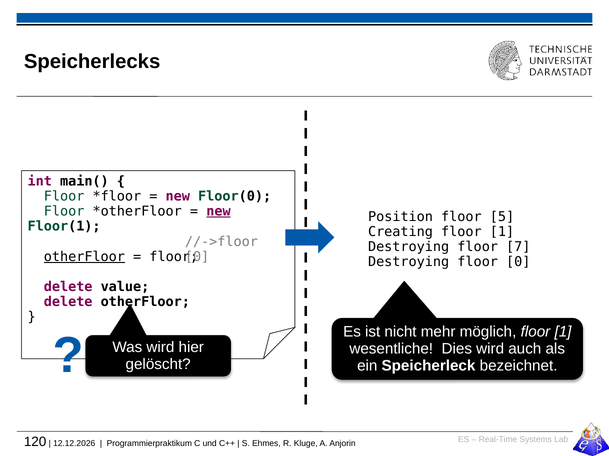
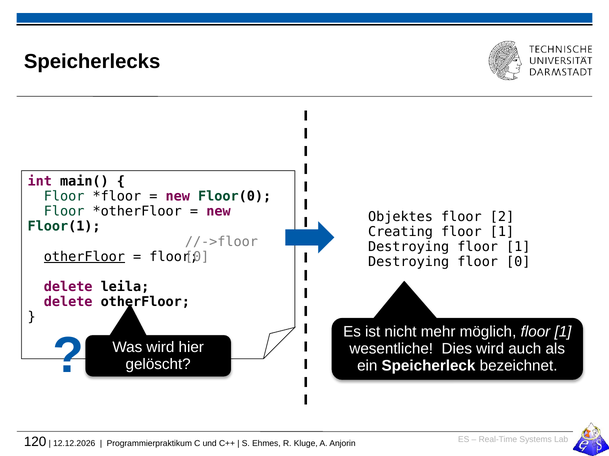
new underline: present -> none (218, 212)
Position: Position -> Objektes (401, 217)
5: 5 -> 2 (502, 217)
Destroying floor 7: 7 -> 1 (518, 247)
value: value -> leila (125, 287)
